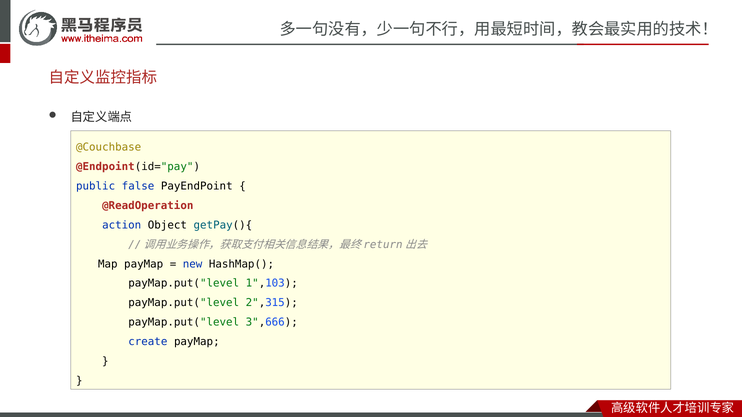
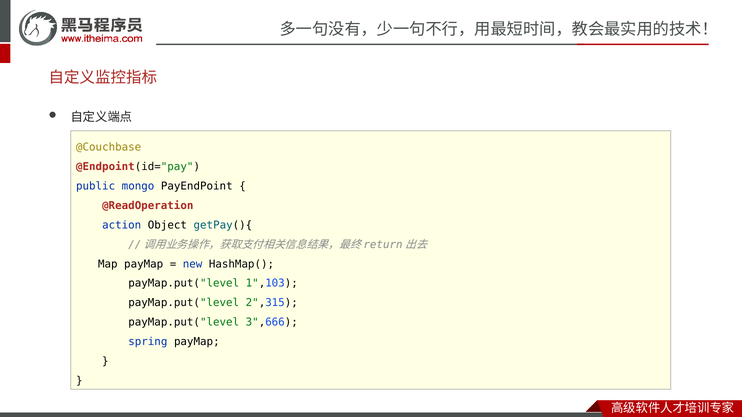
false: false -> mongo (138, 186)
create: create -> spring (148, 342)
